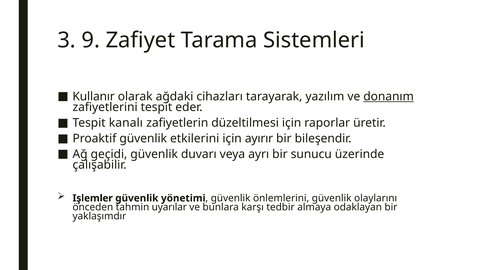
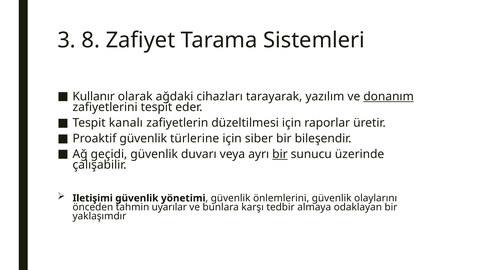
9: 9 -> 8 (91, 40)
etkilerini: etkilerini -> türlerine (195, 138)
ayırır: ayırır -> siber (259, 138)
bir underline: none -> present (280, 154)
Işlemler: Işlemler -> Iletişimi (93, 198)
